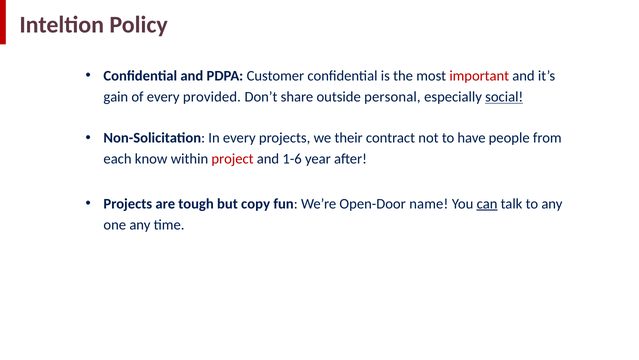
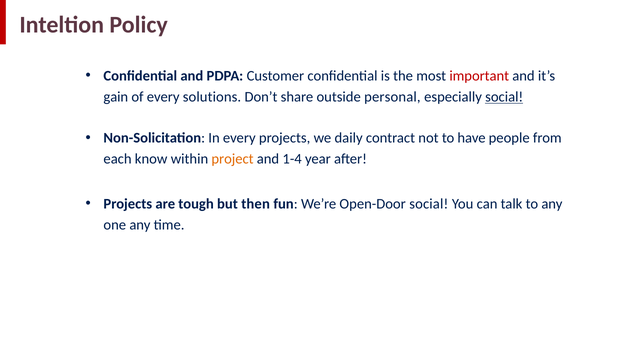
provided: provided -> solutions (212, 97)
their: their -> daily (349, 138)
project colour: red -> orange (233, 159)
1-6: 1-6 -> 1-4 (292, 159)
copy: copy -> then (256, 203)
Open-Door name: name -> social (429, 203)
can underline: present -> none (487, 203)
